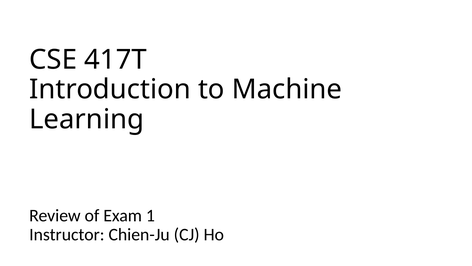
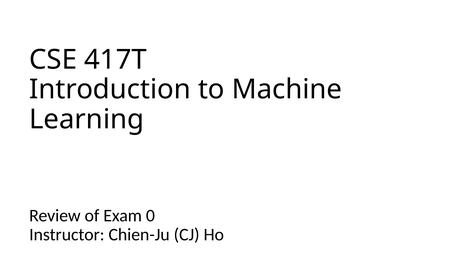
1: 1 -> 0 (150, 215)
